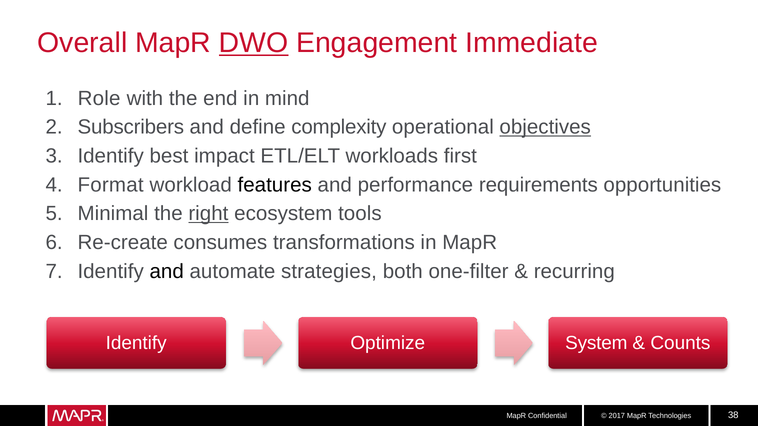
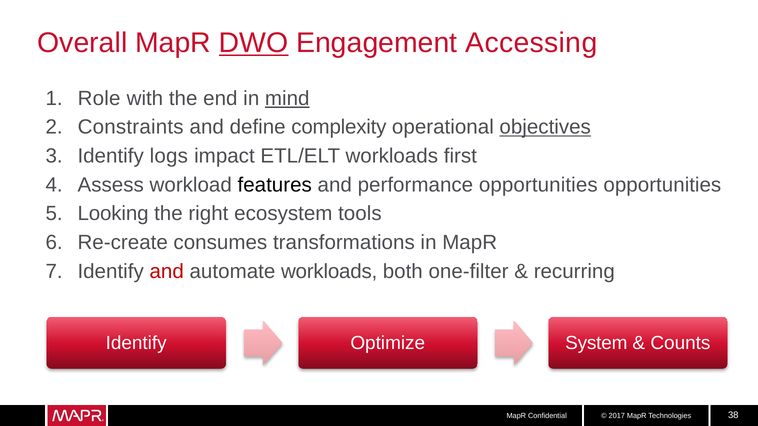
Immediate: Immediate -> Accessing (531, 43)
mind underline: none -> present (287, 98)
Subscribers: Subscribers -> Constraints (131, 127)
best: best -> logs (169, 156)
Format: Format -> Assess (111, 185)
performance requirements: requirements -> opportunities (538, 185)
Minimal: Minimal -> Looking (113, 214)
right underline: present -> none (208, 214)
and colour: black -> red (167, 272)
automate strategies: strategies -> workloads (329, 272)
